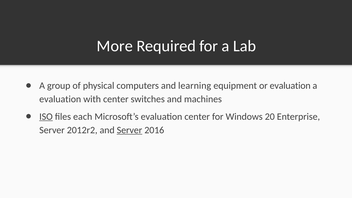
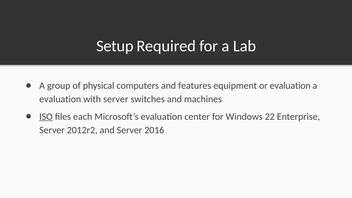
More: More -> Setup (115, 46)
learning: learning -> features (195, 86)
with center: center -> server (116, 99)
20: 20 -> 22 (270, 117)
Server underline: present -> none (129, 130)
